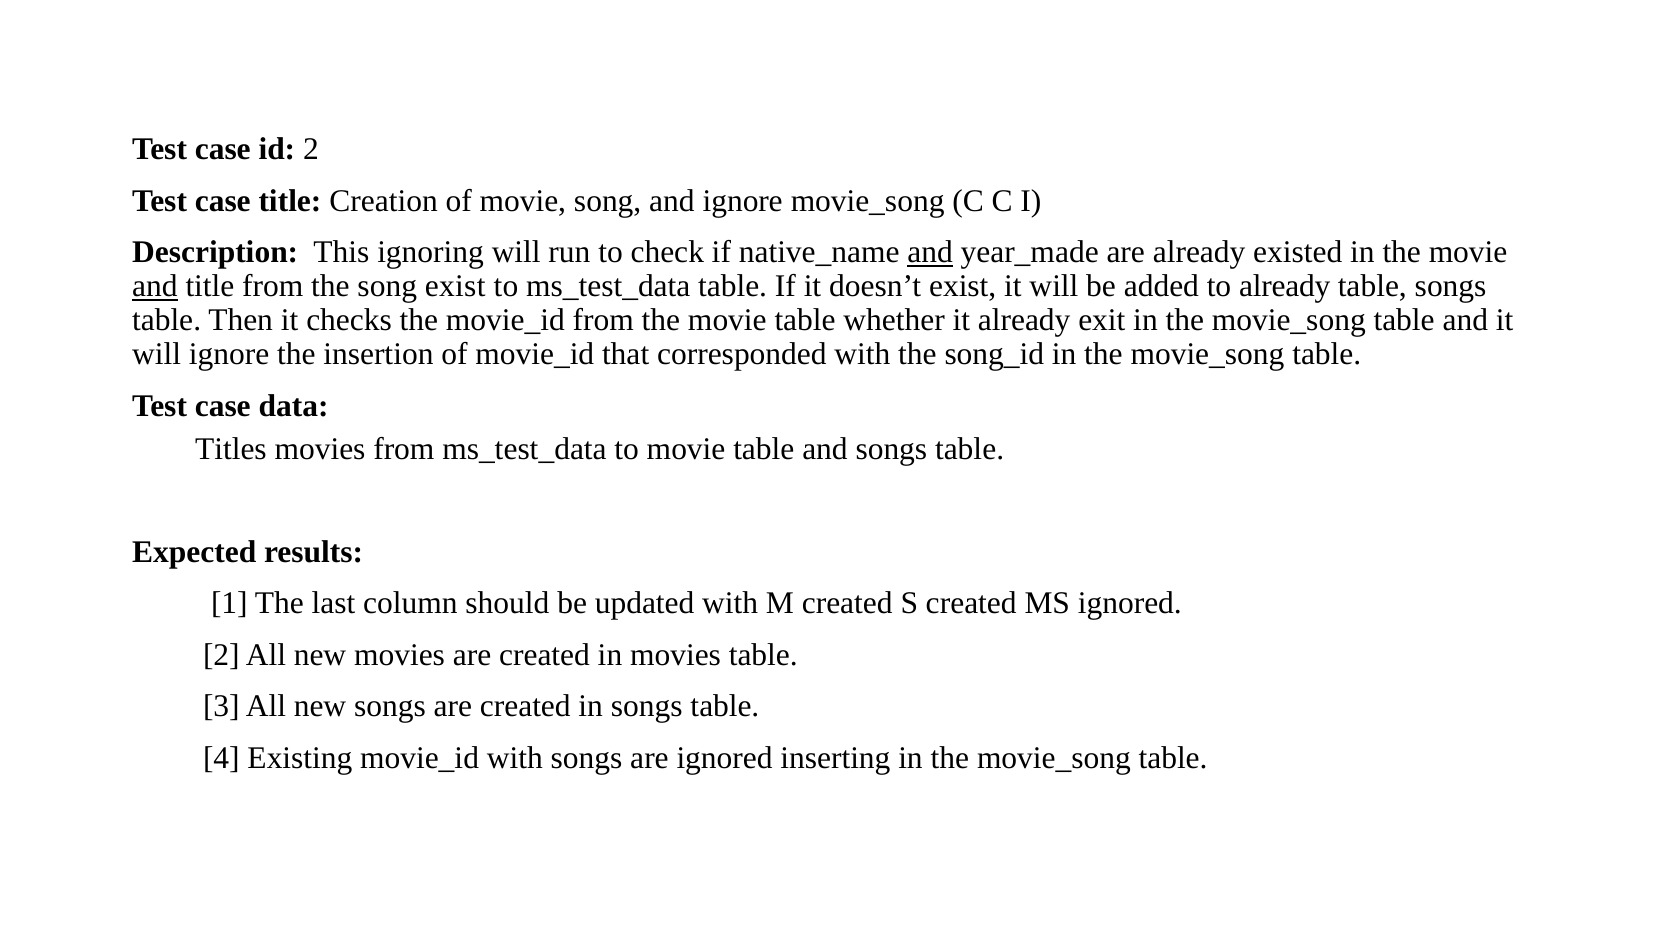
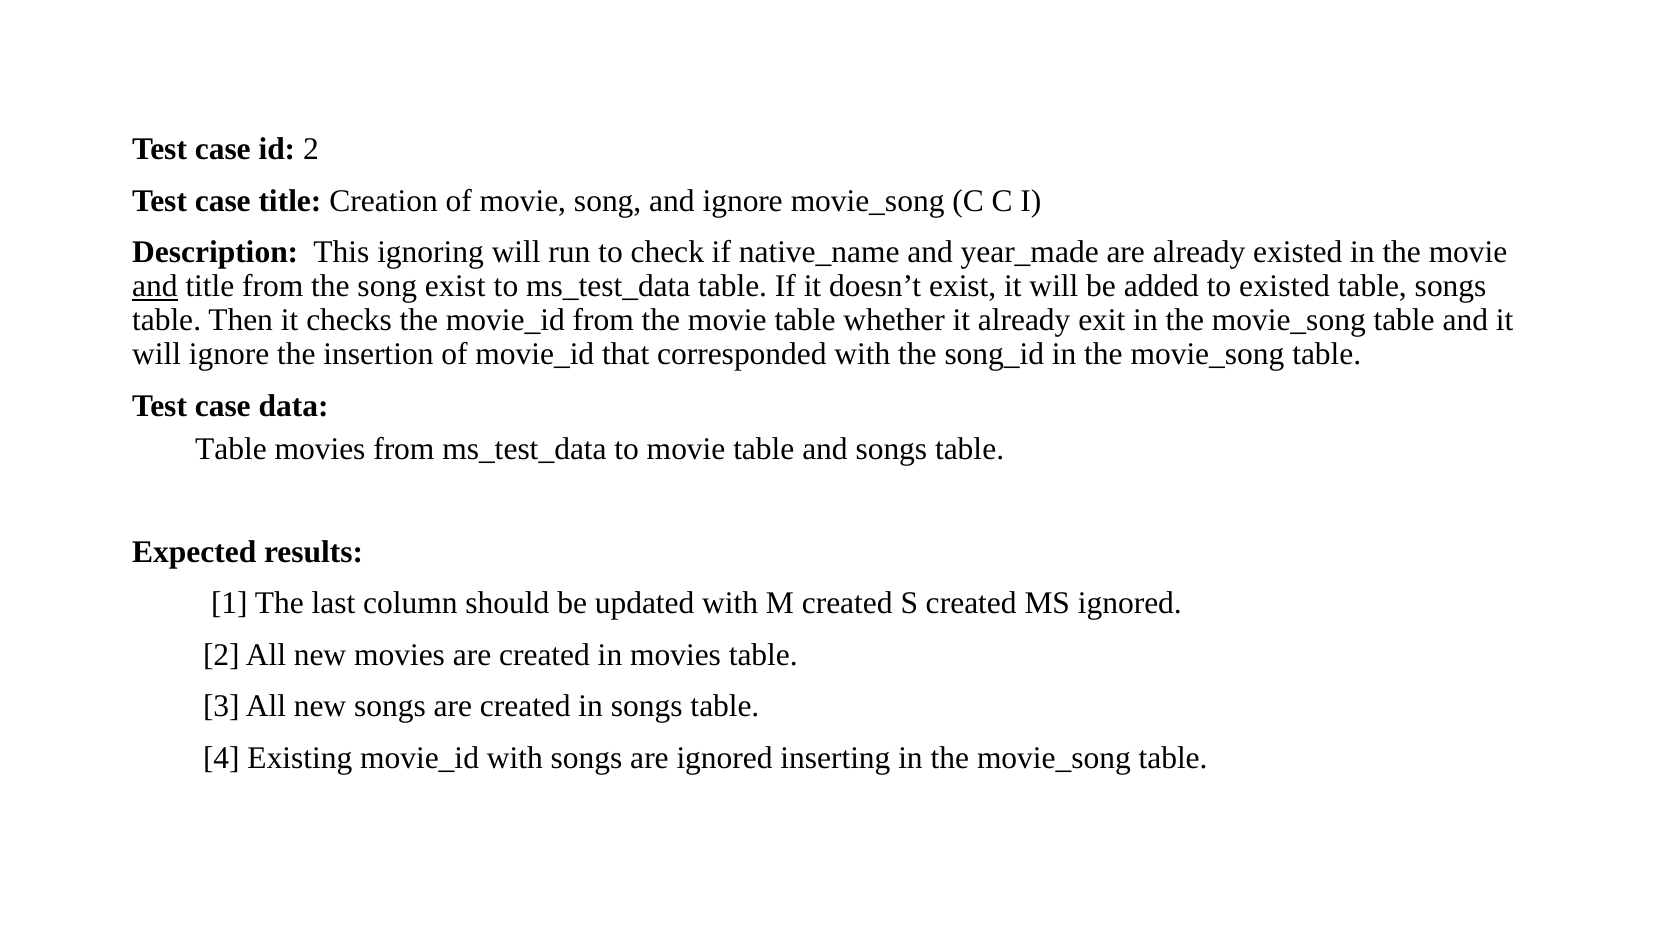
and underline: present -> none (930, 252)
to already: already -> existed (1284, 286)
Titles: Titles -> Table (231, 449)
